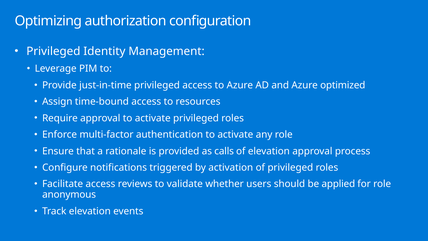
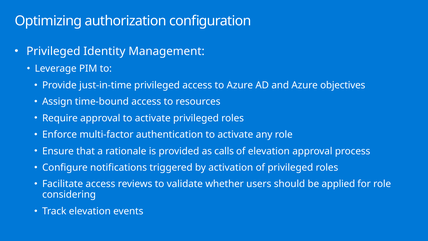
optimized: optimized -> objectives (343, 85)
anonymous: anonymous -> considering (69, 194)
